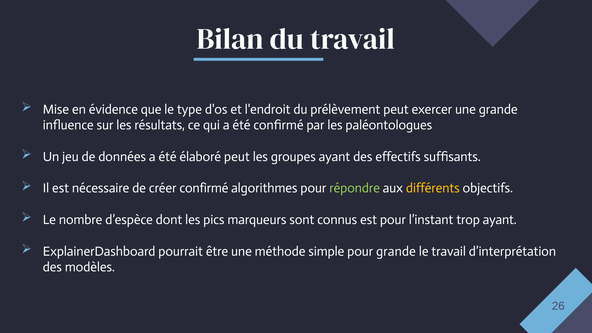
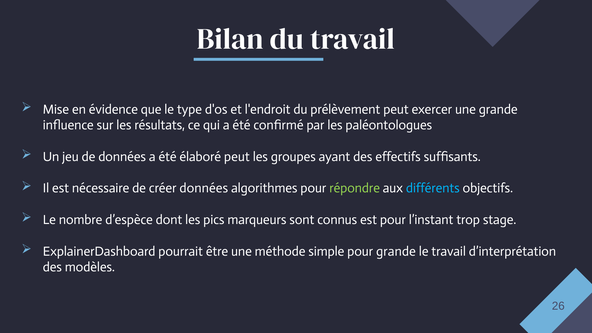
créer confirmé: confirmé -> données (204, 188)
différents colour: yellow -> light blue (433, 188)
trop ayant: ayant -> stage (500, 220)
